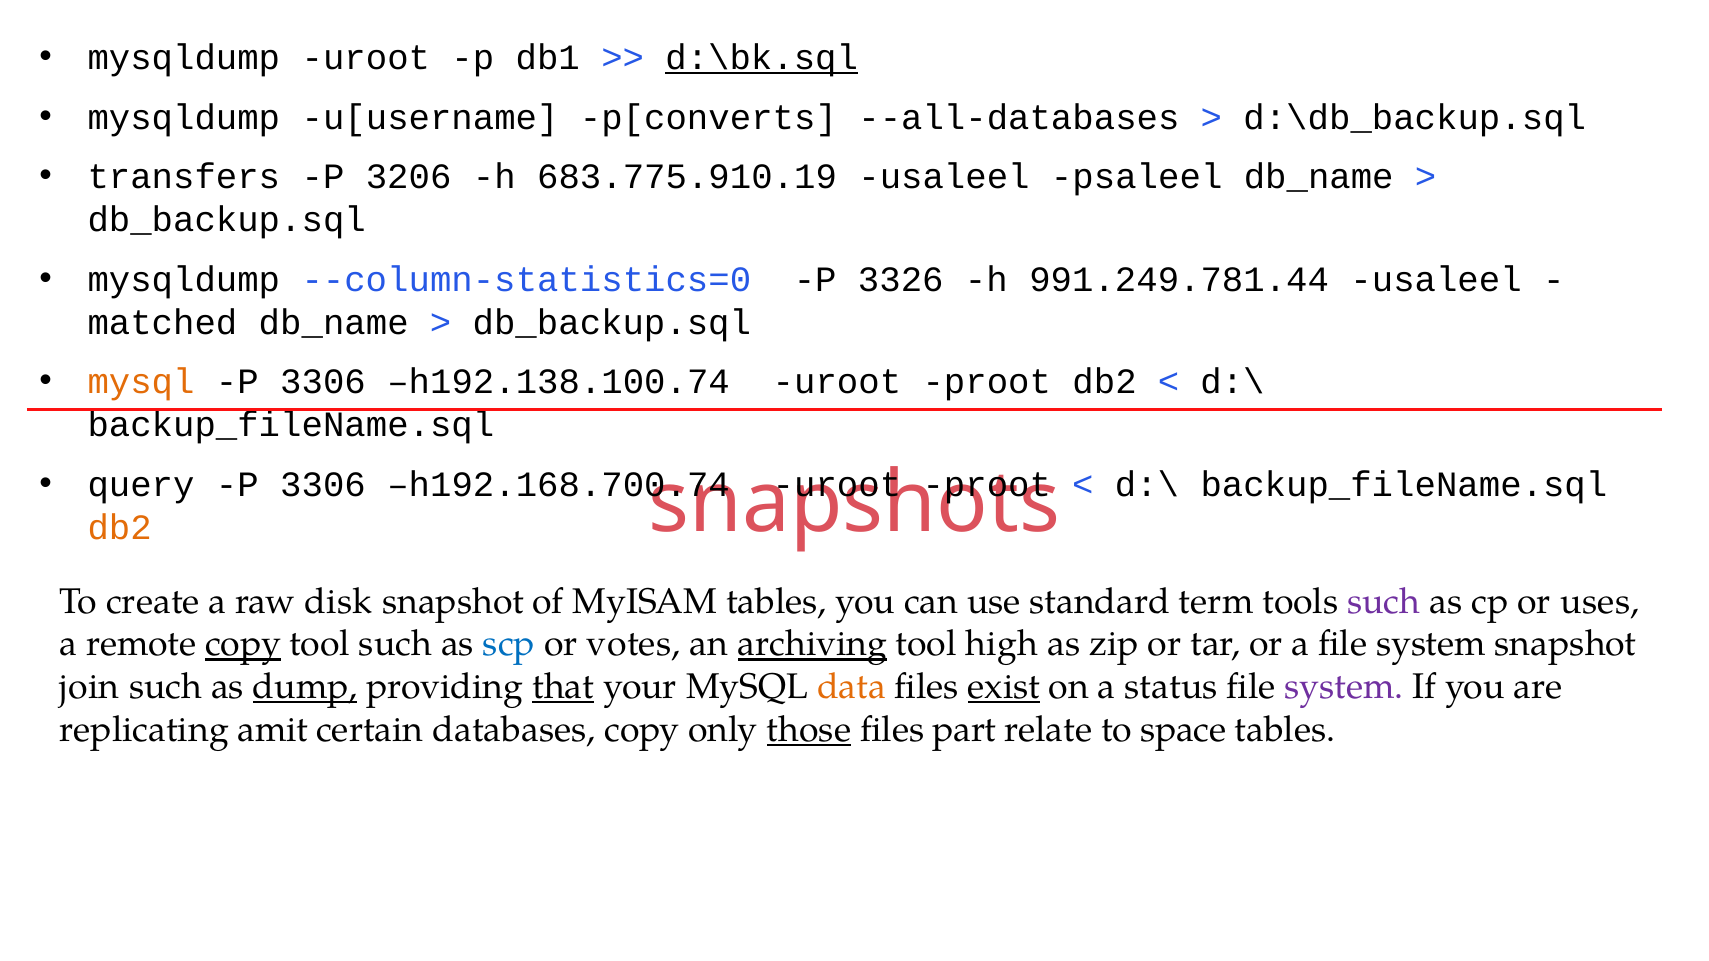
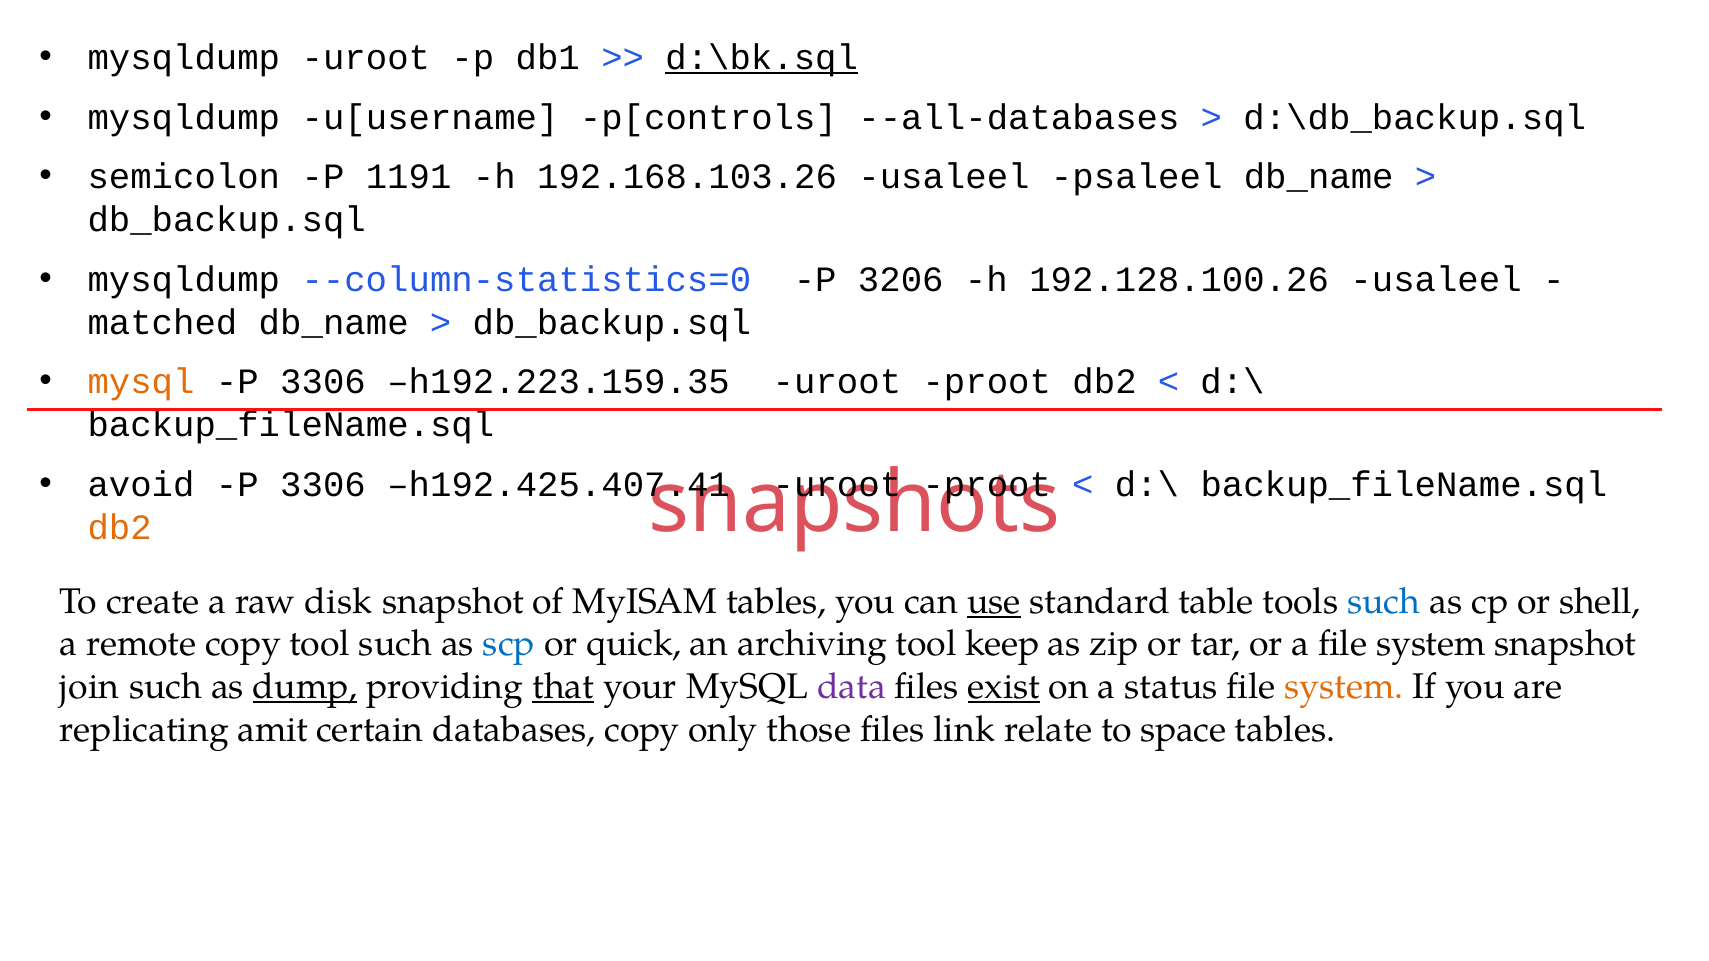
p[converts: p[converts -> p[controls (708, 117)
transfers: transfers -> semicolon (184, 177)
3206: 3206 -> 1191 (409, 177)
683.775.910.19: 683.775.910.19 -> 192.168.103.26 (687, 177)
3326: 3326 -> 3206 (901, 280)
991.249.781.44: 991.249.781.44 -> 192.128.100.26 (1179, 280)
h192.138.100.74: h192.138.100.74 -> h192.223.159.35 (559, 382)
query: query -> avoid (141, 485)
h192.168.700.74: h192.168.700.74 -> h192.425.407.41 (559, 485)
use underline: none -> present (994, 602)
term: term -> table (1216, 602)
such colour: purple -> blue (1384, 602)
uses: uses -> shell (1600, 602)
copy underline: present -> none (243, 644)
votes: votes -> quick (634, 644)
archiving underline: present -> none (812, 644)
high: high -> keep (1002, 644)
data colour: orange -> purple (852, 687)
system colour: purple -> orange (1344, 687)
those underline: present -> none (809, 730)
part: part -> link (964, 730)
